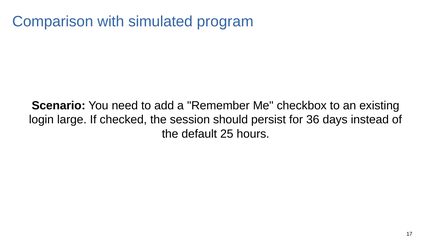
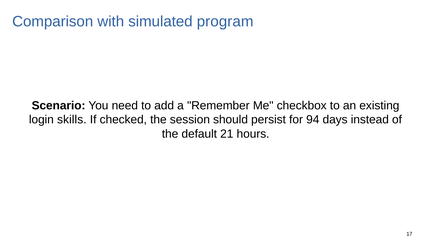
large: large -> skills (72, 120)
36: 36 -> 94 (313, 120)
25: 25 -> 21 (227, 134)
